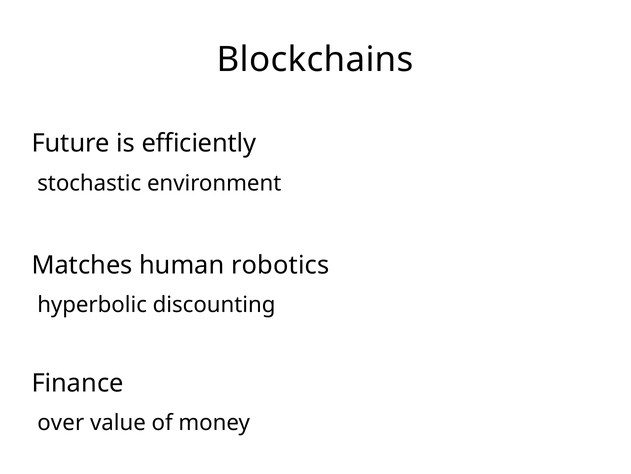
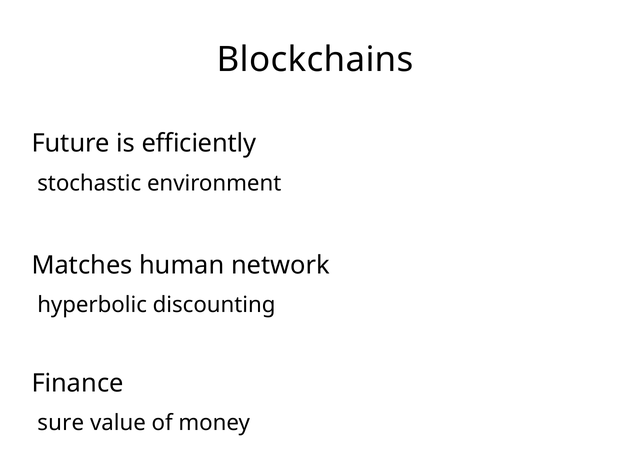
robotics: robotics -> network (280, 265)
over: over -> sure (61, 422)
